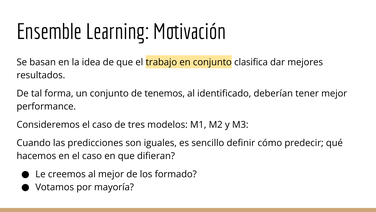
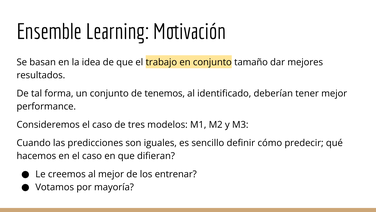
clasifica: clasifica -> tamaño (251, 62)
formado: formado -> entrenar (176, 174)
